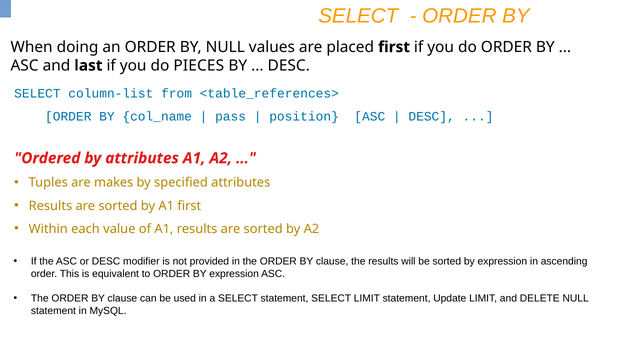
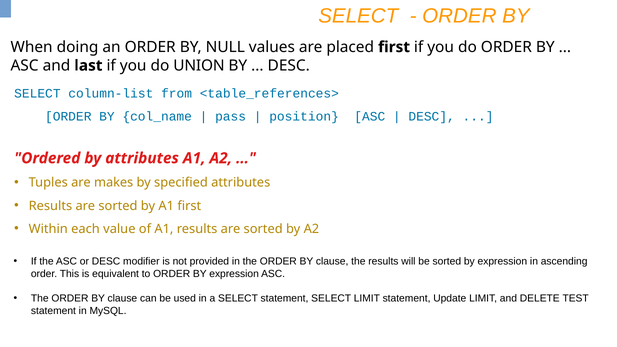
PIECES: PIECES -> UNION (199, 66)
DELETE NULL: NULL -> TEST (576, 299)
